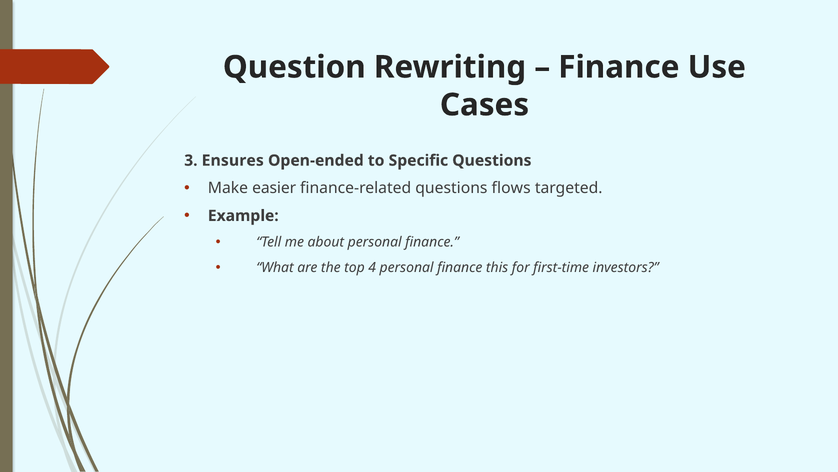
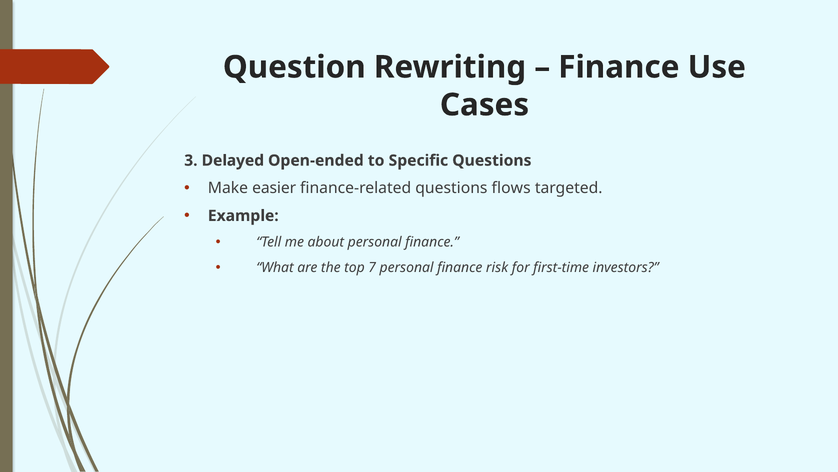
Ensures: Ensures -> Delayed (233, 160)
4: 4 -> 7 (372, 267)
this: this -> risk (497, 267)
